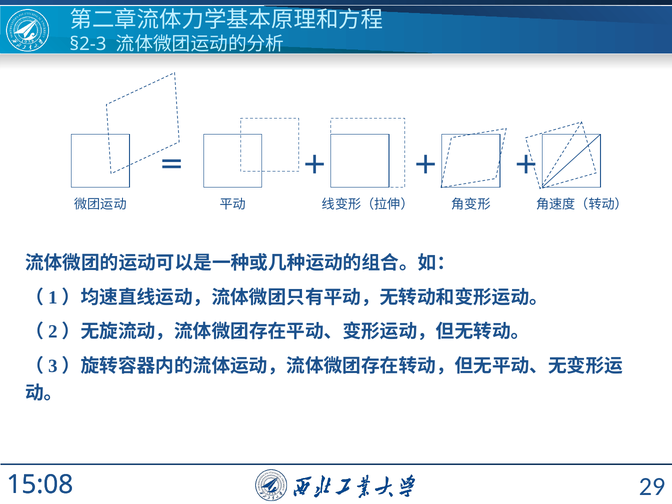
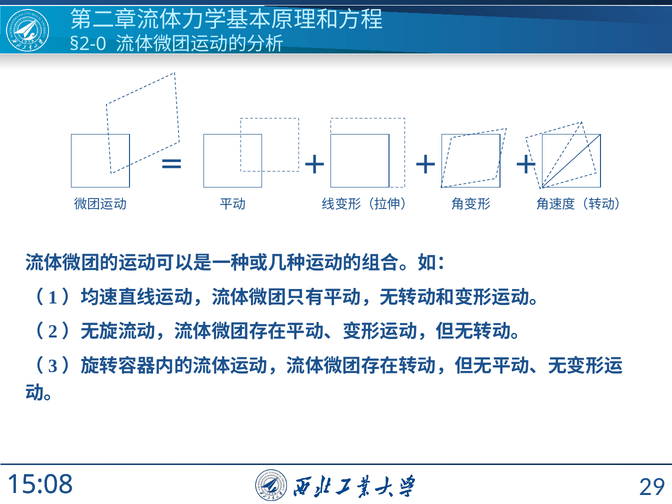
§2-3: §2-3 -> §2-0 (88, 44)
